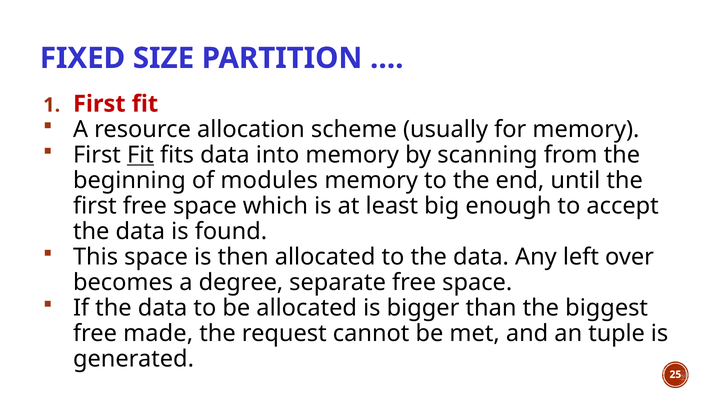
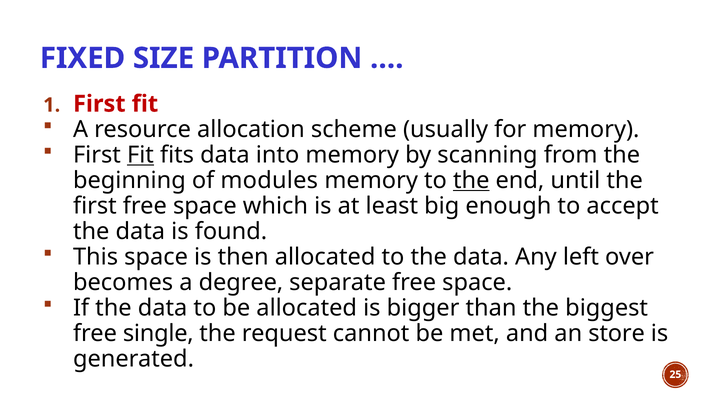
the underline: none -> present (471, 180)
made: made -> single (158, 333)
tuple: tuple -> store (617, 333)
